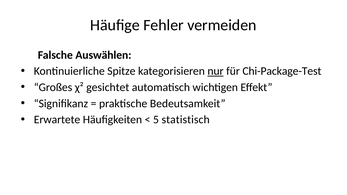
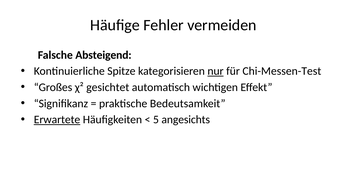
Auswählen: Auswählen -> Absteigend (103, 55)
Chi-Package-Test: Chi-Package-Test -> Chi-Messen-Test (282, 71)
Erwartete underline: none -> present (57, 120)
statistisch: statistisch -> angesichts (186, 120)
